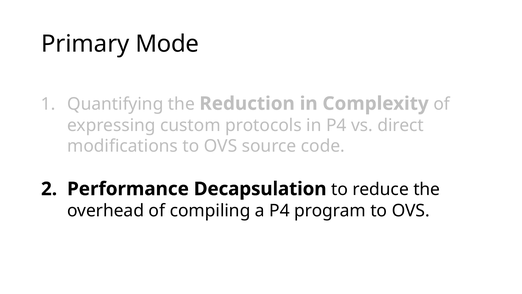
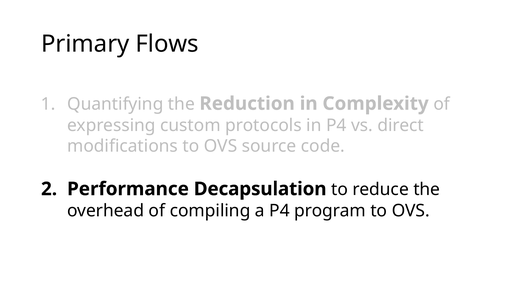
Mode: Mode -> Flows (167, 44)
